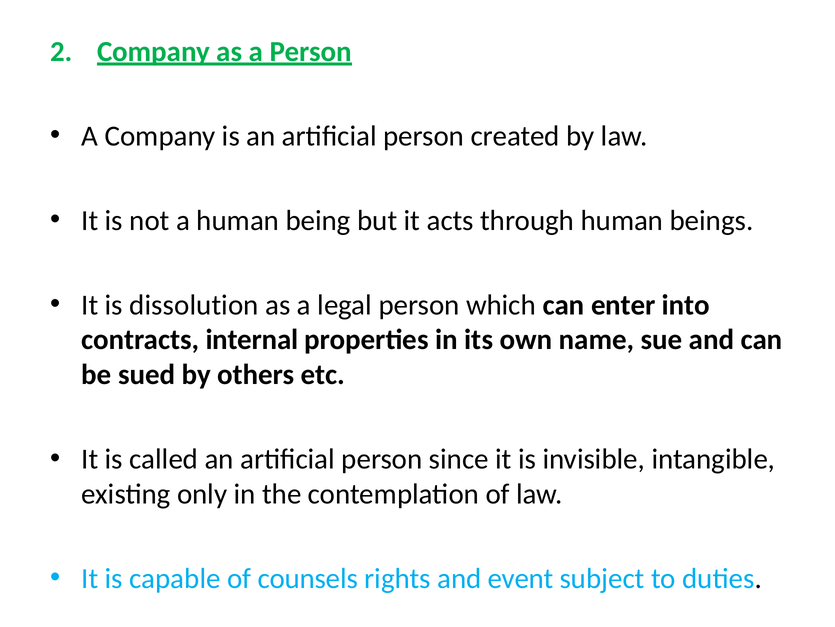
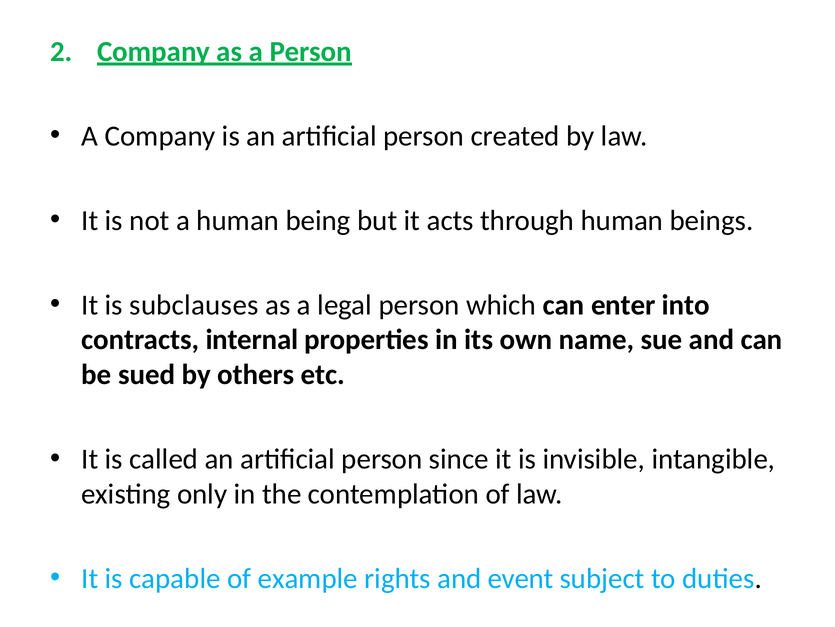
dissolution: dissolution -> subclauses (194, 305)
counsels: counsels -> example (308, 578)
